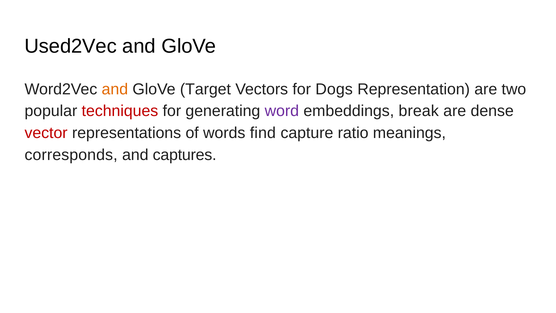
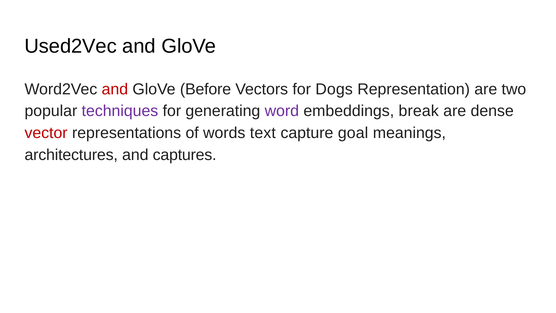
and colour: orange -> red (115, 89)
Target: Target -> Before (206, 89)
techniques colour: red -> purple (120, 111)
find: find -> text (263, 133)
ratio: ratio -> goal (353, 133)
corresponds: corresponds -> architectures (71, 155)
